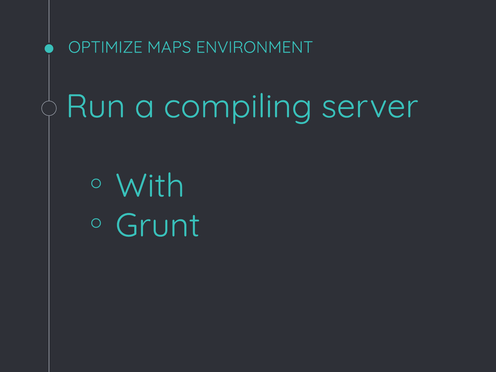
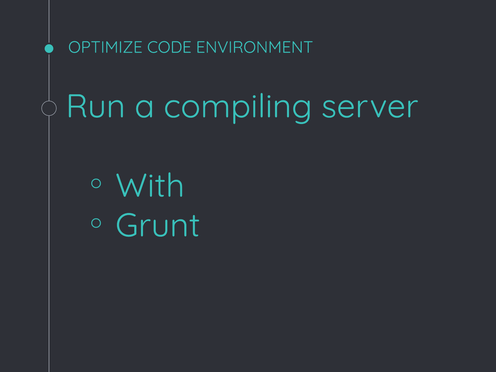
MAPS: MAPS -> CODE (169, 47)
